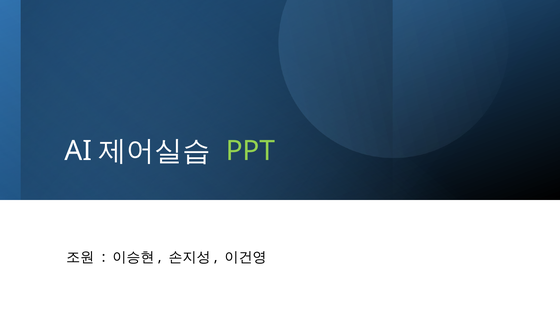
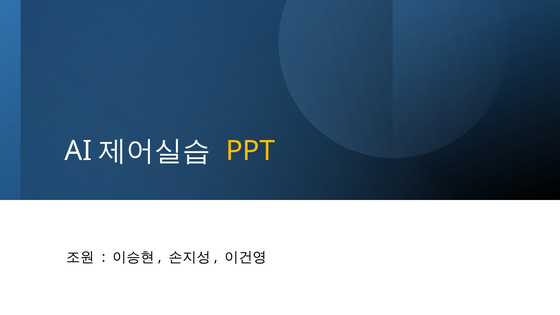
PPT colour: light green -> yellow (250, 151)
